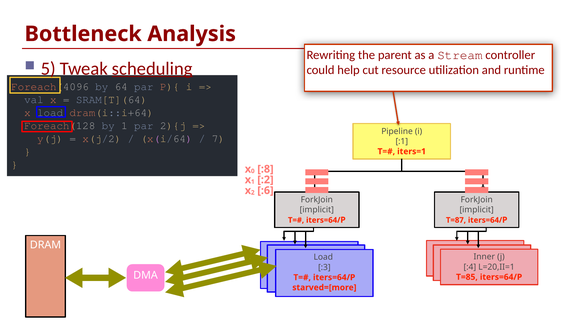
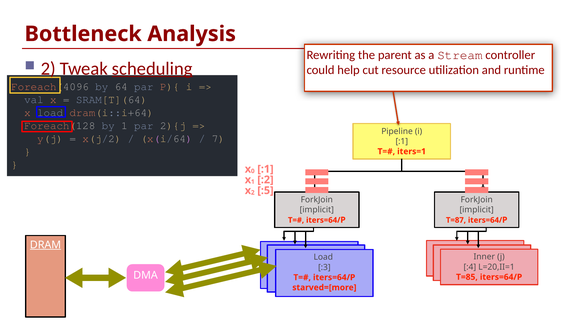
5: 5 -> 2 (48, 68)
:8: :8 -> :1 (265, 169)
:6: :6 -> :5 (265, 190)
DRAM underline: none -> present (46, 244)
